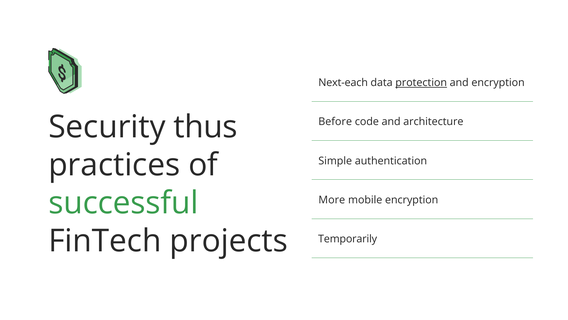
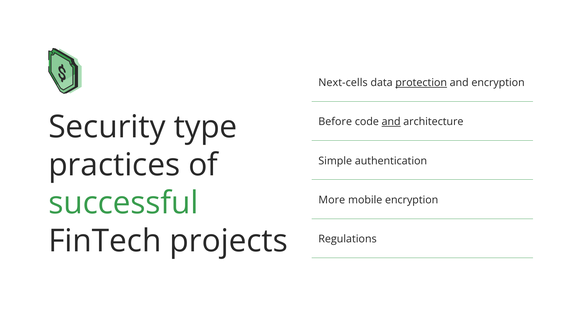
Next-each: Next-each -> Next-cells (343, 82)
thus: thus -> type (205, 127)
and underline: none -> present (391, 122)
Temporarily: Temporarily -> Regulations (347, 239)
